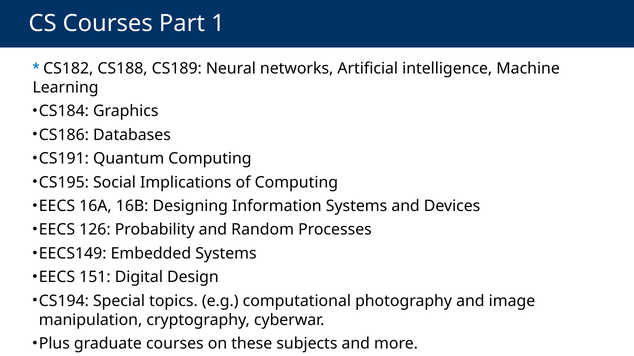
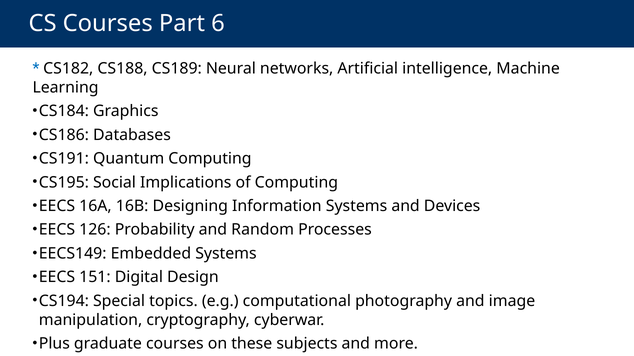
1: 1 -> 6 (218, 24)
